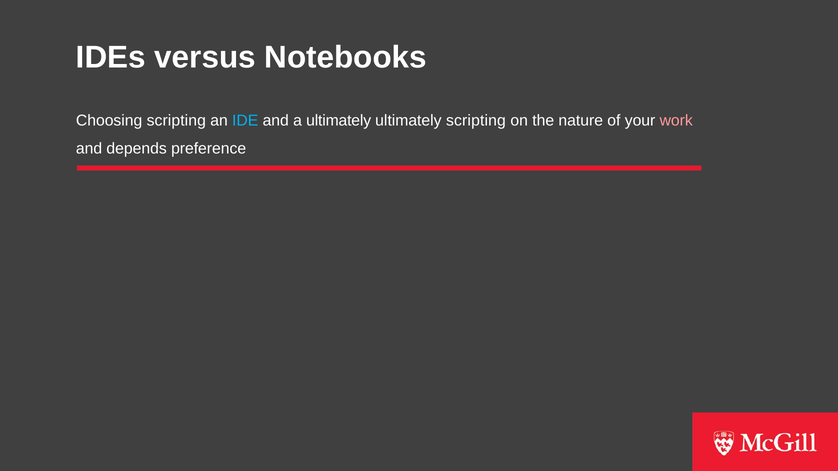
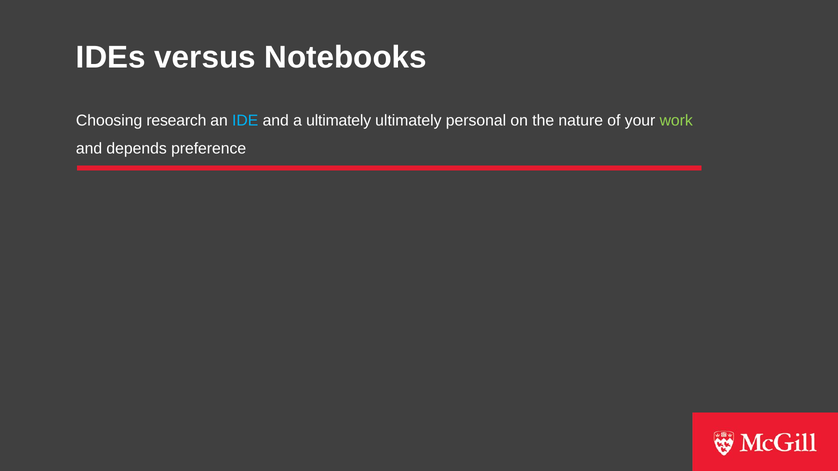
Choosing scripting: scripting -> research (176, 121)
ultimately scripting: scripting -> personal (476, 121)
work colour: pink -> light green (676, 121)
